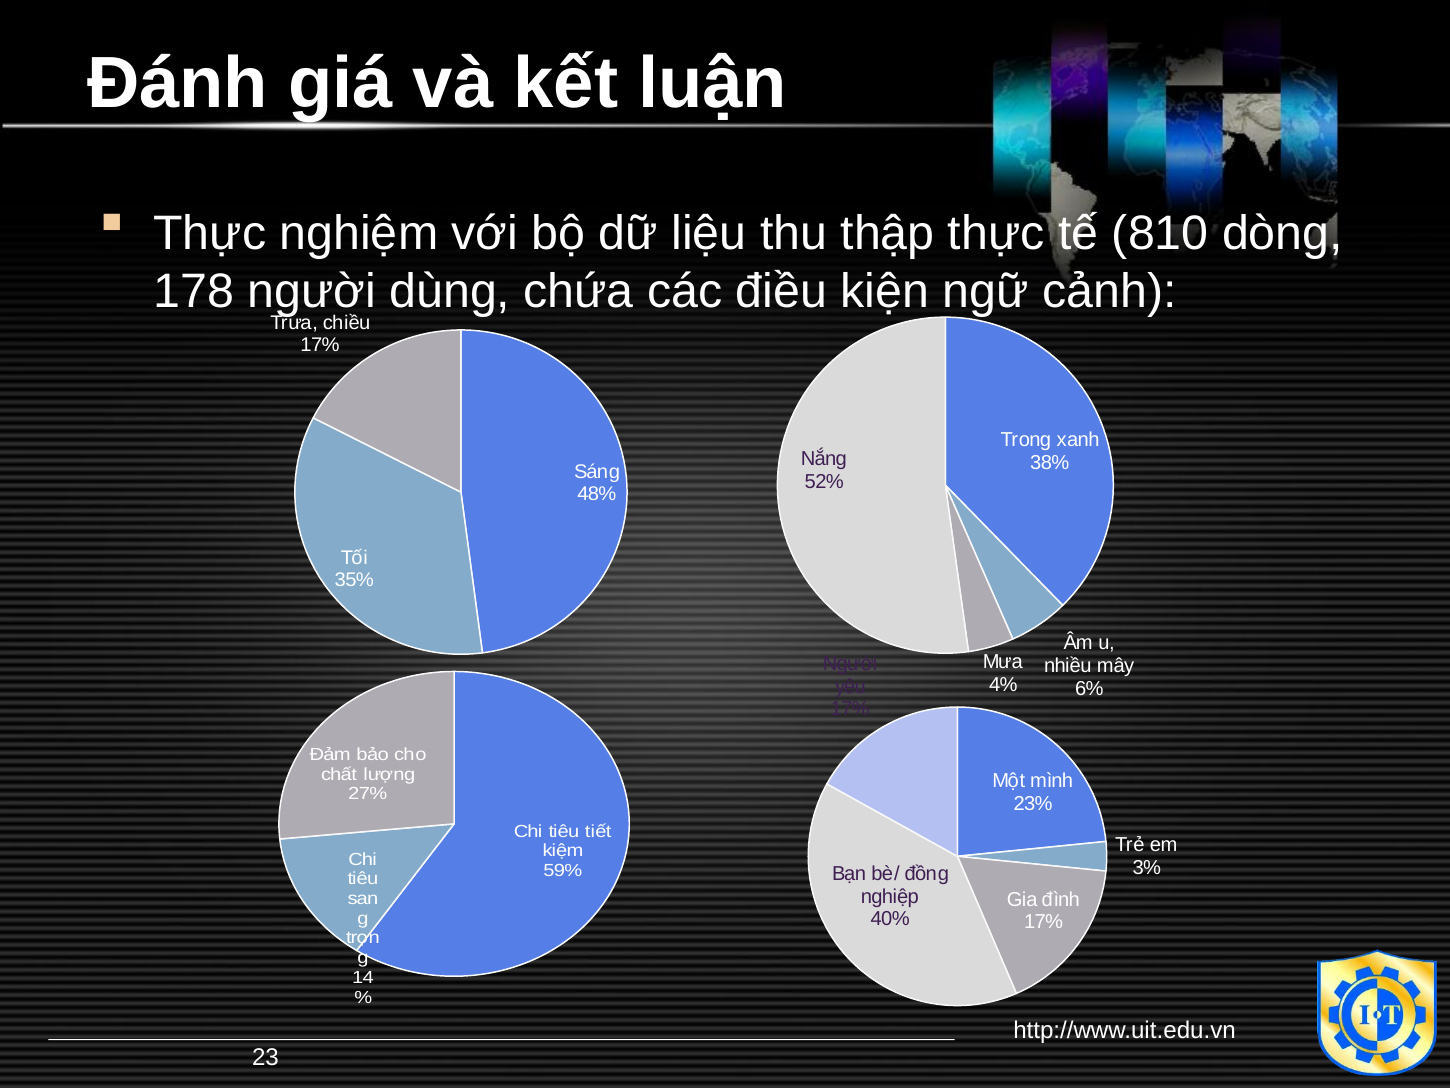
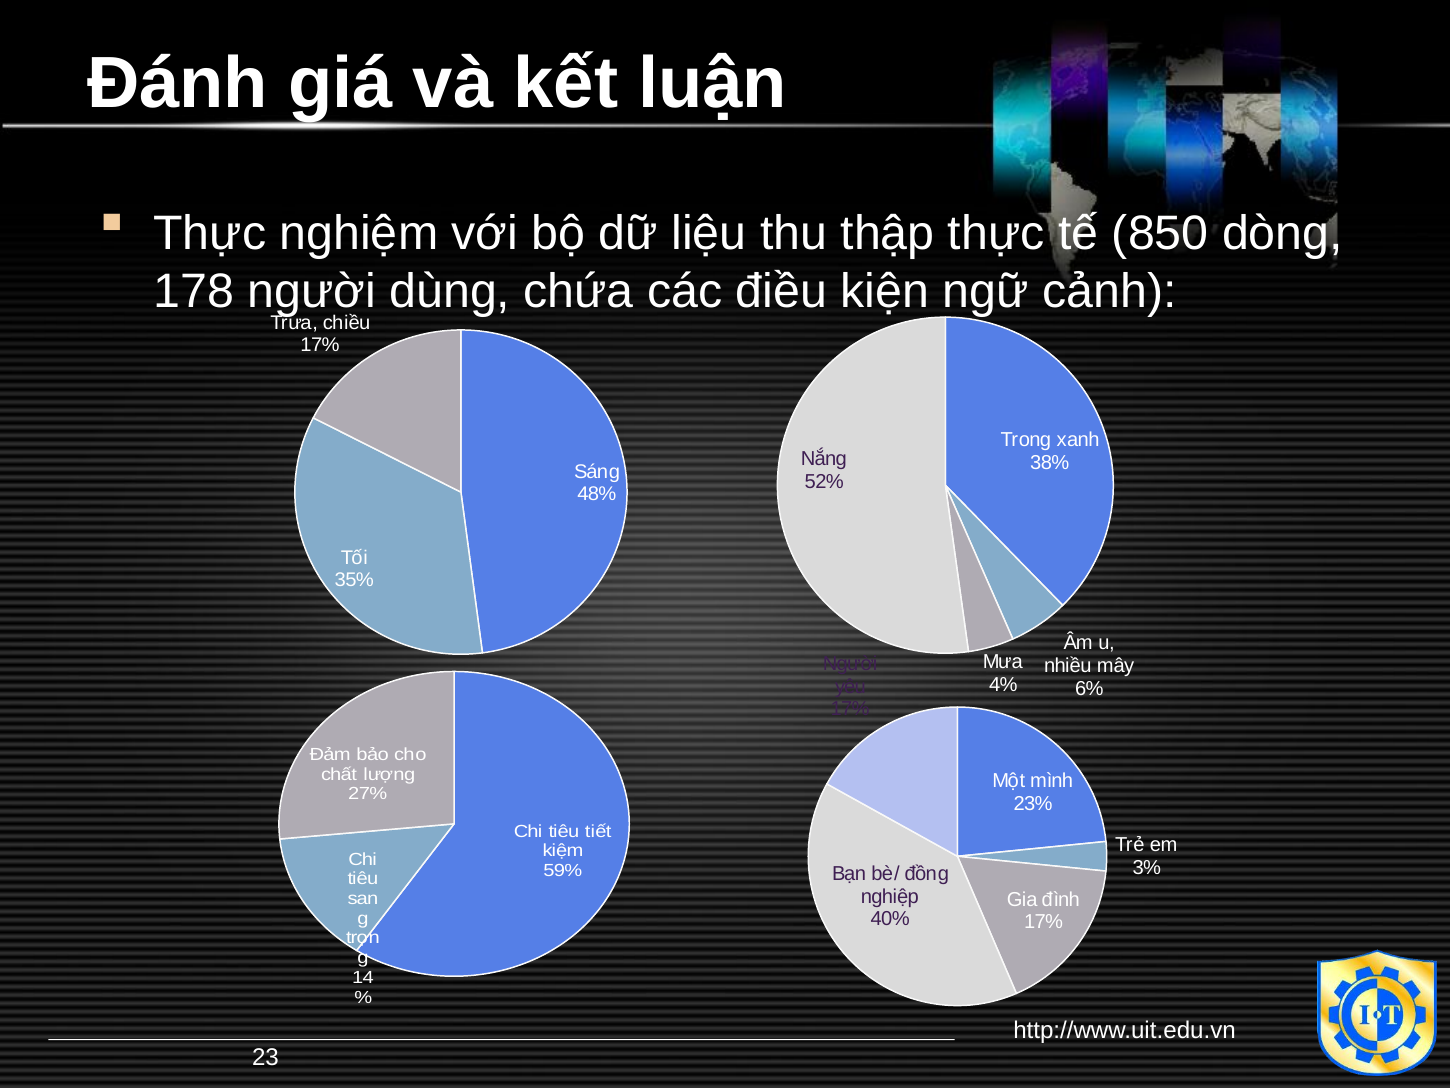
810: 810 -> 850 (1160, 233)
